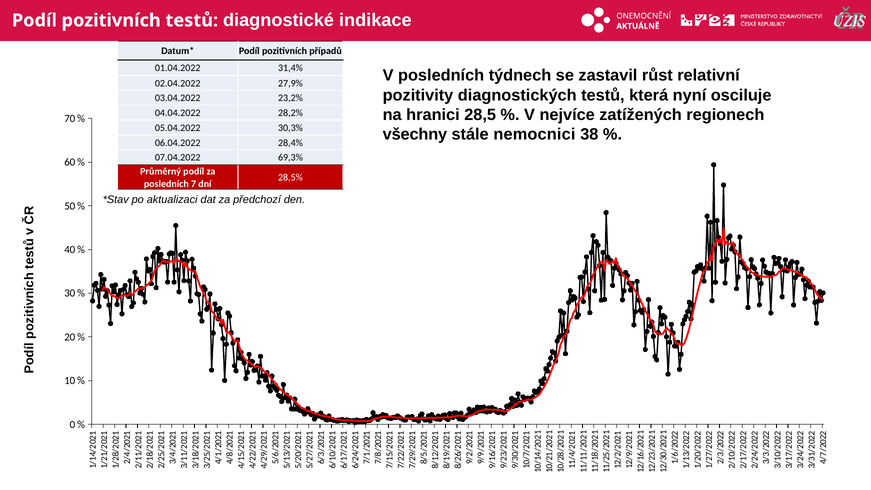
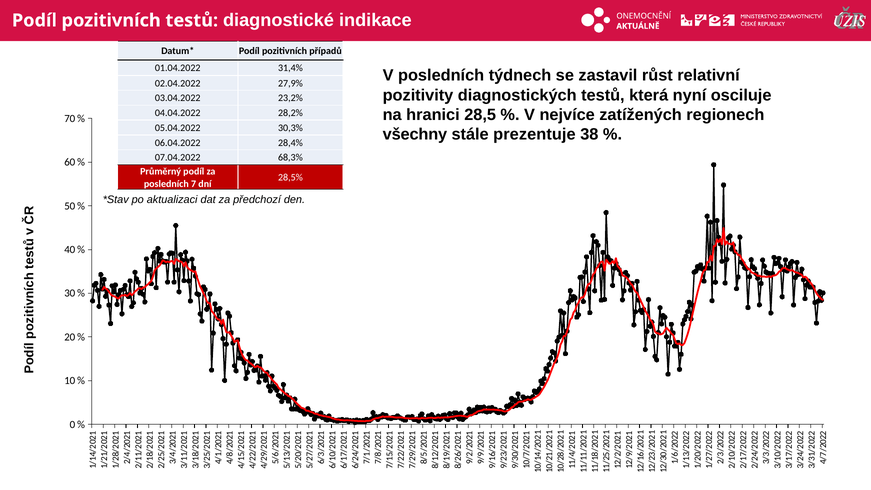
nemocnici: nemocnici -> prezentuje (534, 134)
69,3%: 69,3% -> 68,3% (290, 158)
